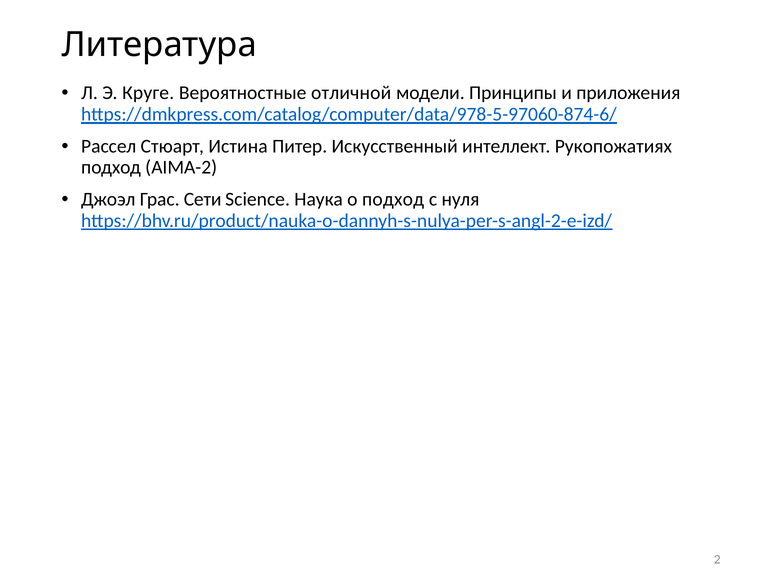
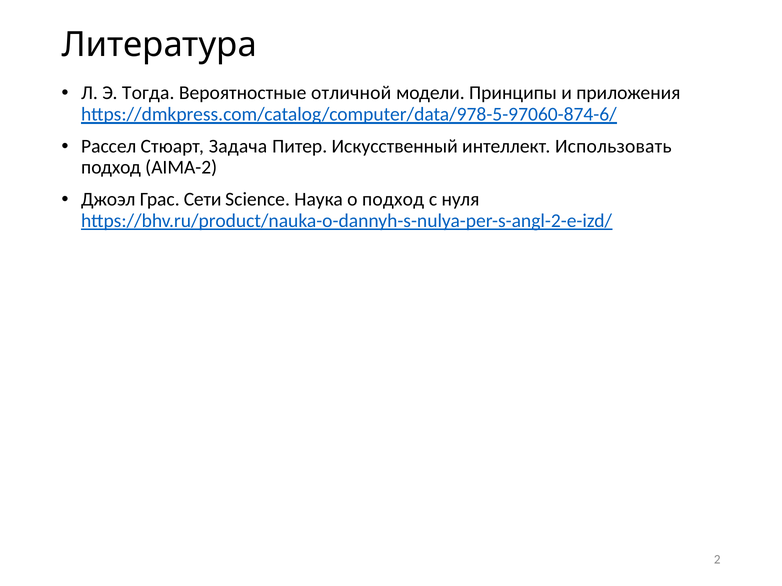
Круге: Круге -> Тогда (148, 93)
Истина: Истина -> Задача (238, 146)
Рукопожатиях: Рукопожатиях -> Использовать (613, 146)
